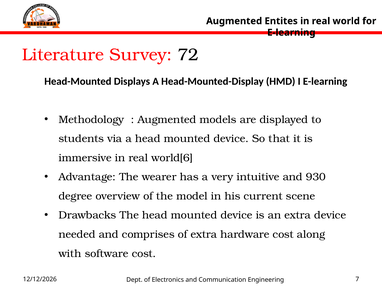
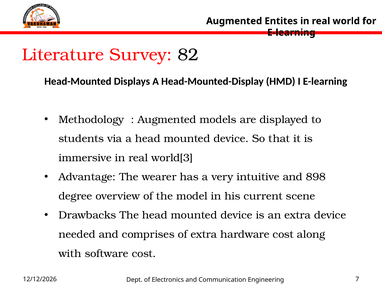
72: 72 -> 82 (188, 55)
world[6: world[6 -> world[3 (172, 158)
930: 930 -> 898 (316, 177)
